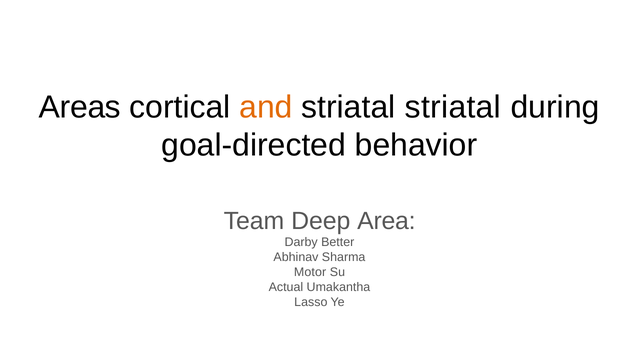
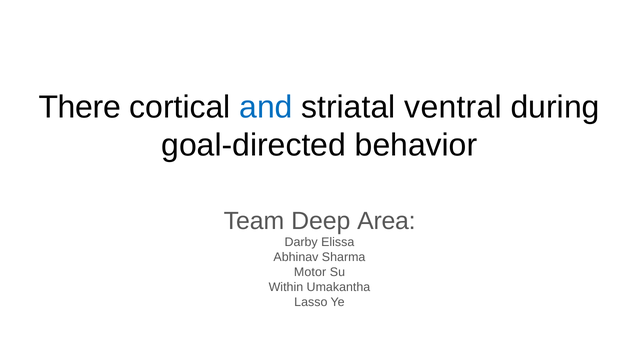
Areas: Areas -> There (80, 107)
and colour: orange -> blue (266, 107)
striatal striatal: striatal -> ventral (453, 107)
Better: Better -> Elissa (338, 243)
Actual: Actual -> Within (286, 287)
